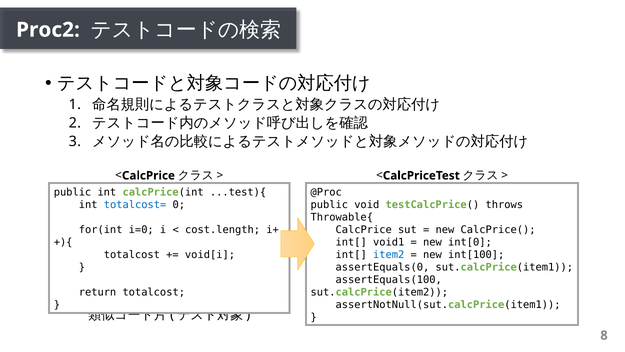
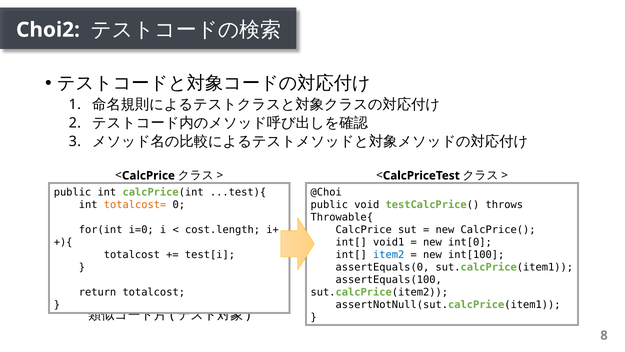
Proc2: Proc2 -> Choi2 (48, 30)
@Proc: @Proc -> @Choi (326, 192)
totalcost= colour: blue -> orange (135, 205)
void[i: void[i -> test[i (210, 255)
